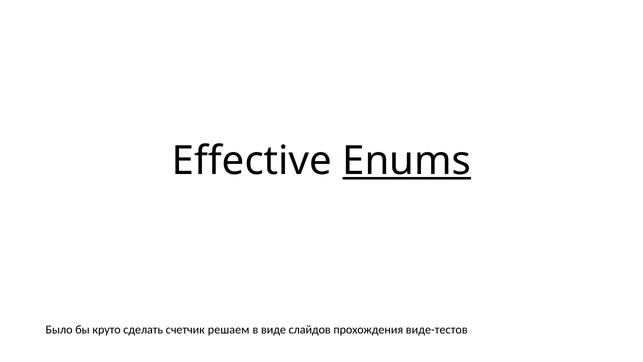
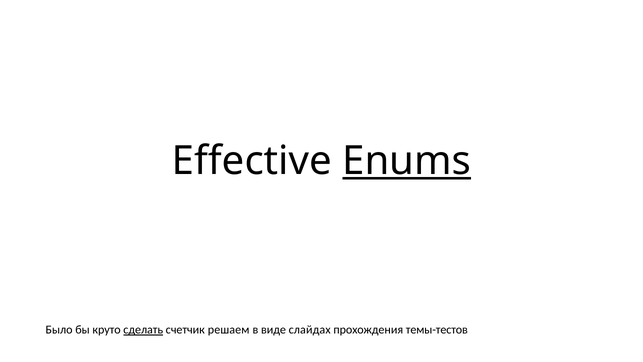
сделать underline: none -> present (143, 330)
слайдов: слайдов -> слайдах (310, 330)
виде-тестов: виде-тестов -> темы-тестов (437, 330)
